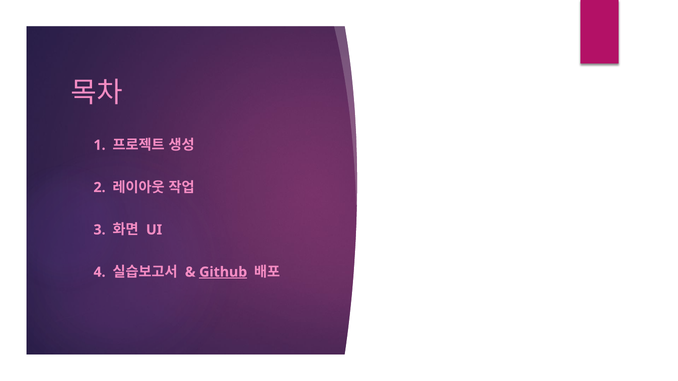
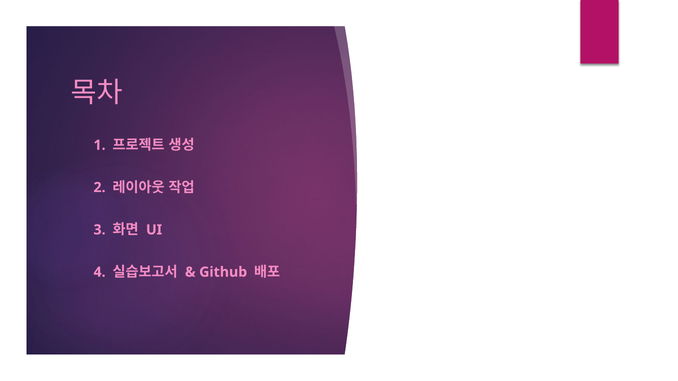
Github underline: present -> none (223, 272)
